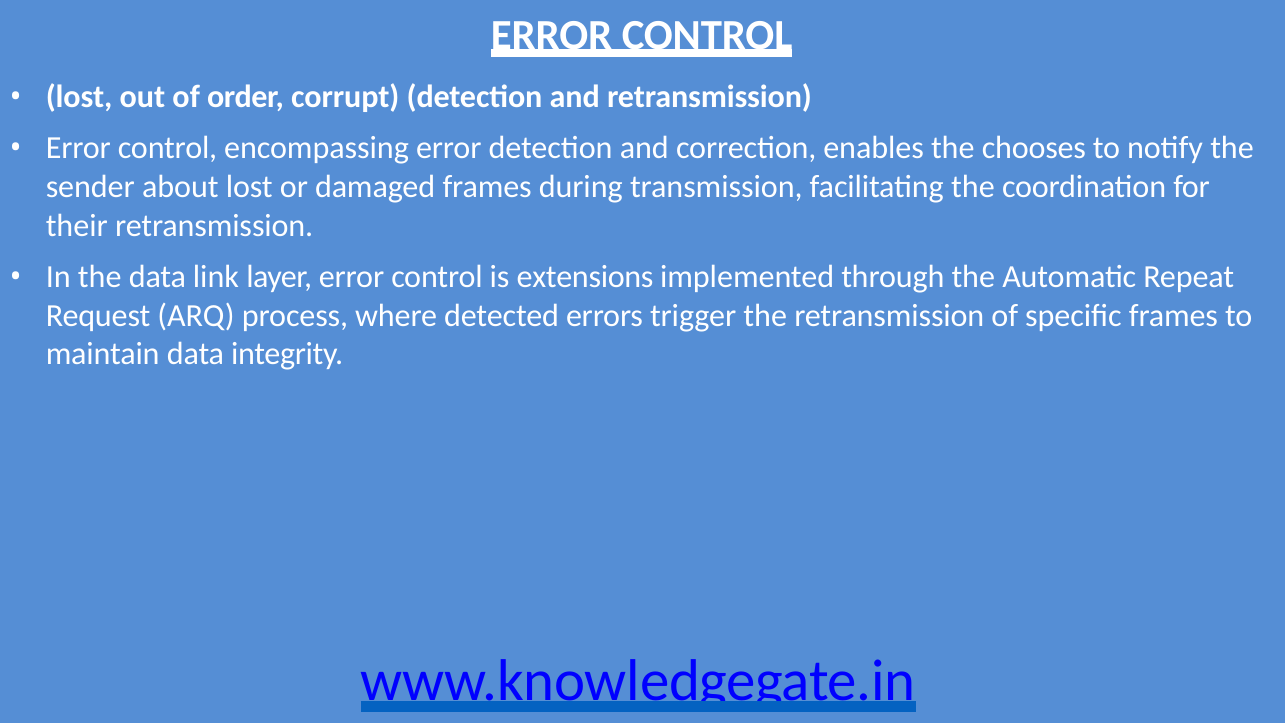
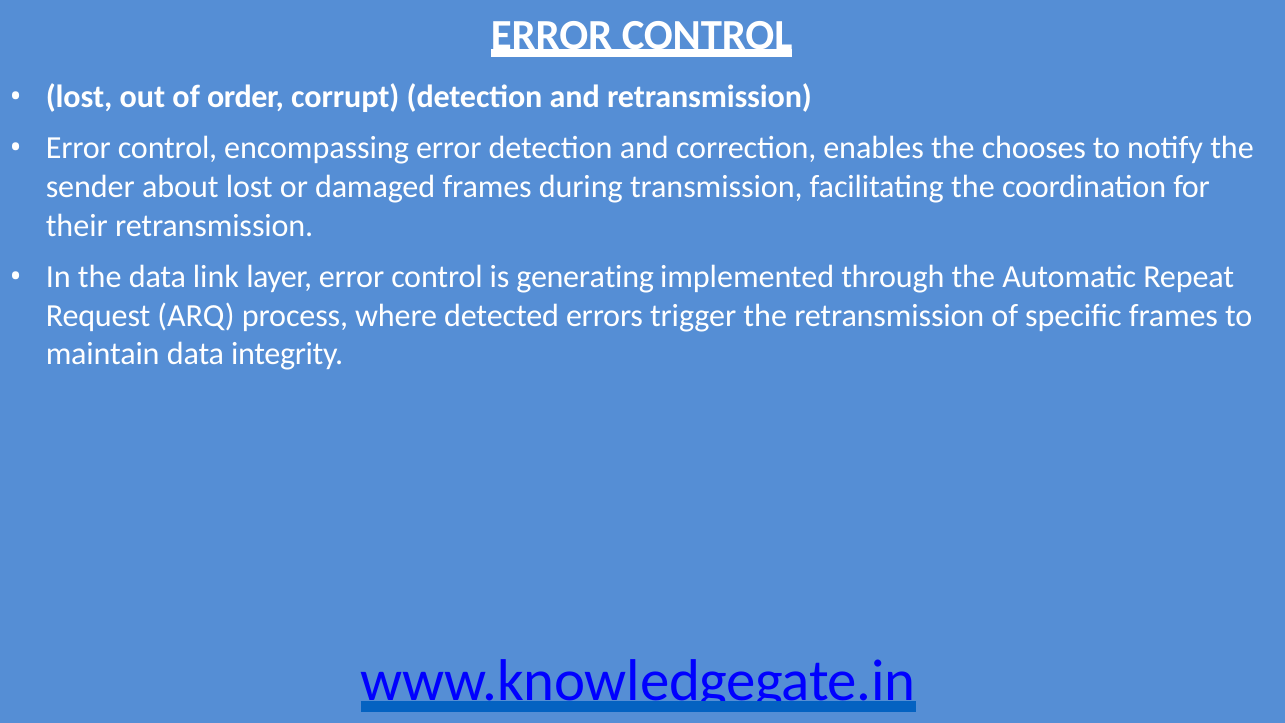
extensions: extensions -> generating (585, 277)
